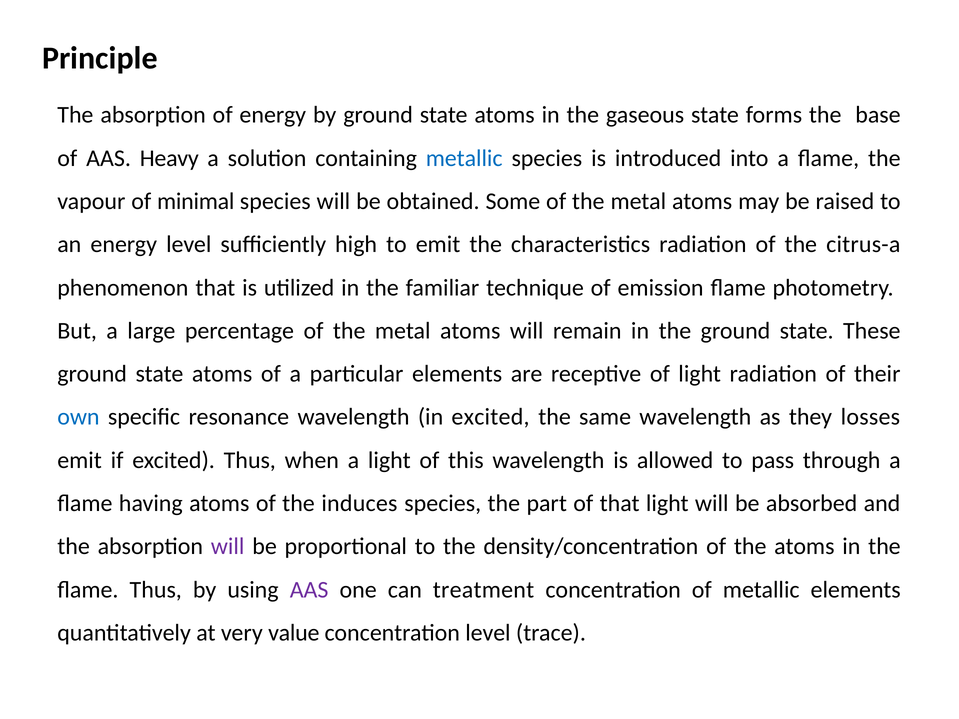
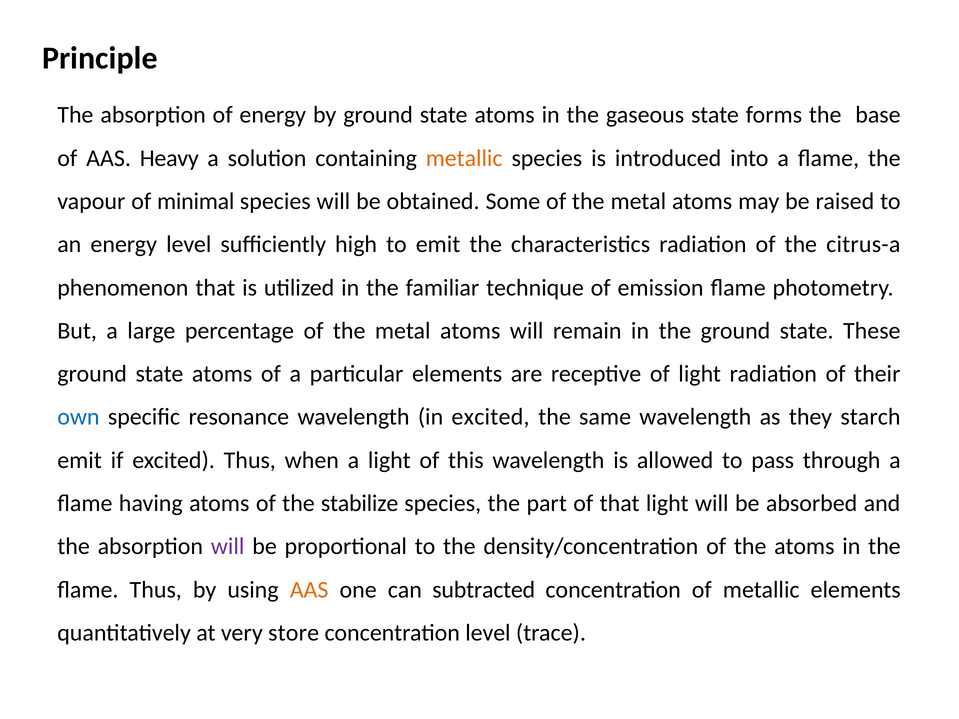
metallic colour: blue -> orange (464, 158)
losses: losses -> starch (870, 417)
induces: induces -> stabilize (360, 503)
AAS colour: purple -> orange (309, 590)
treatment: treatment -> subtracted (484, 590)
value: value -> store (294, 633)
